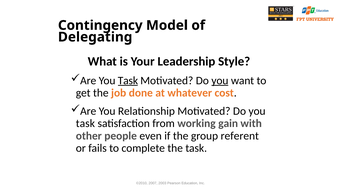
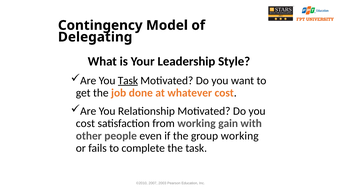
you underline: present -> none (220, 80)
task: task -> cost (85, 123)
group referent: referent -> working (240, 136)
